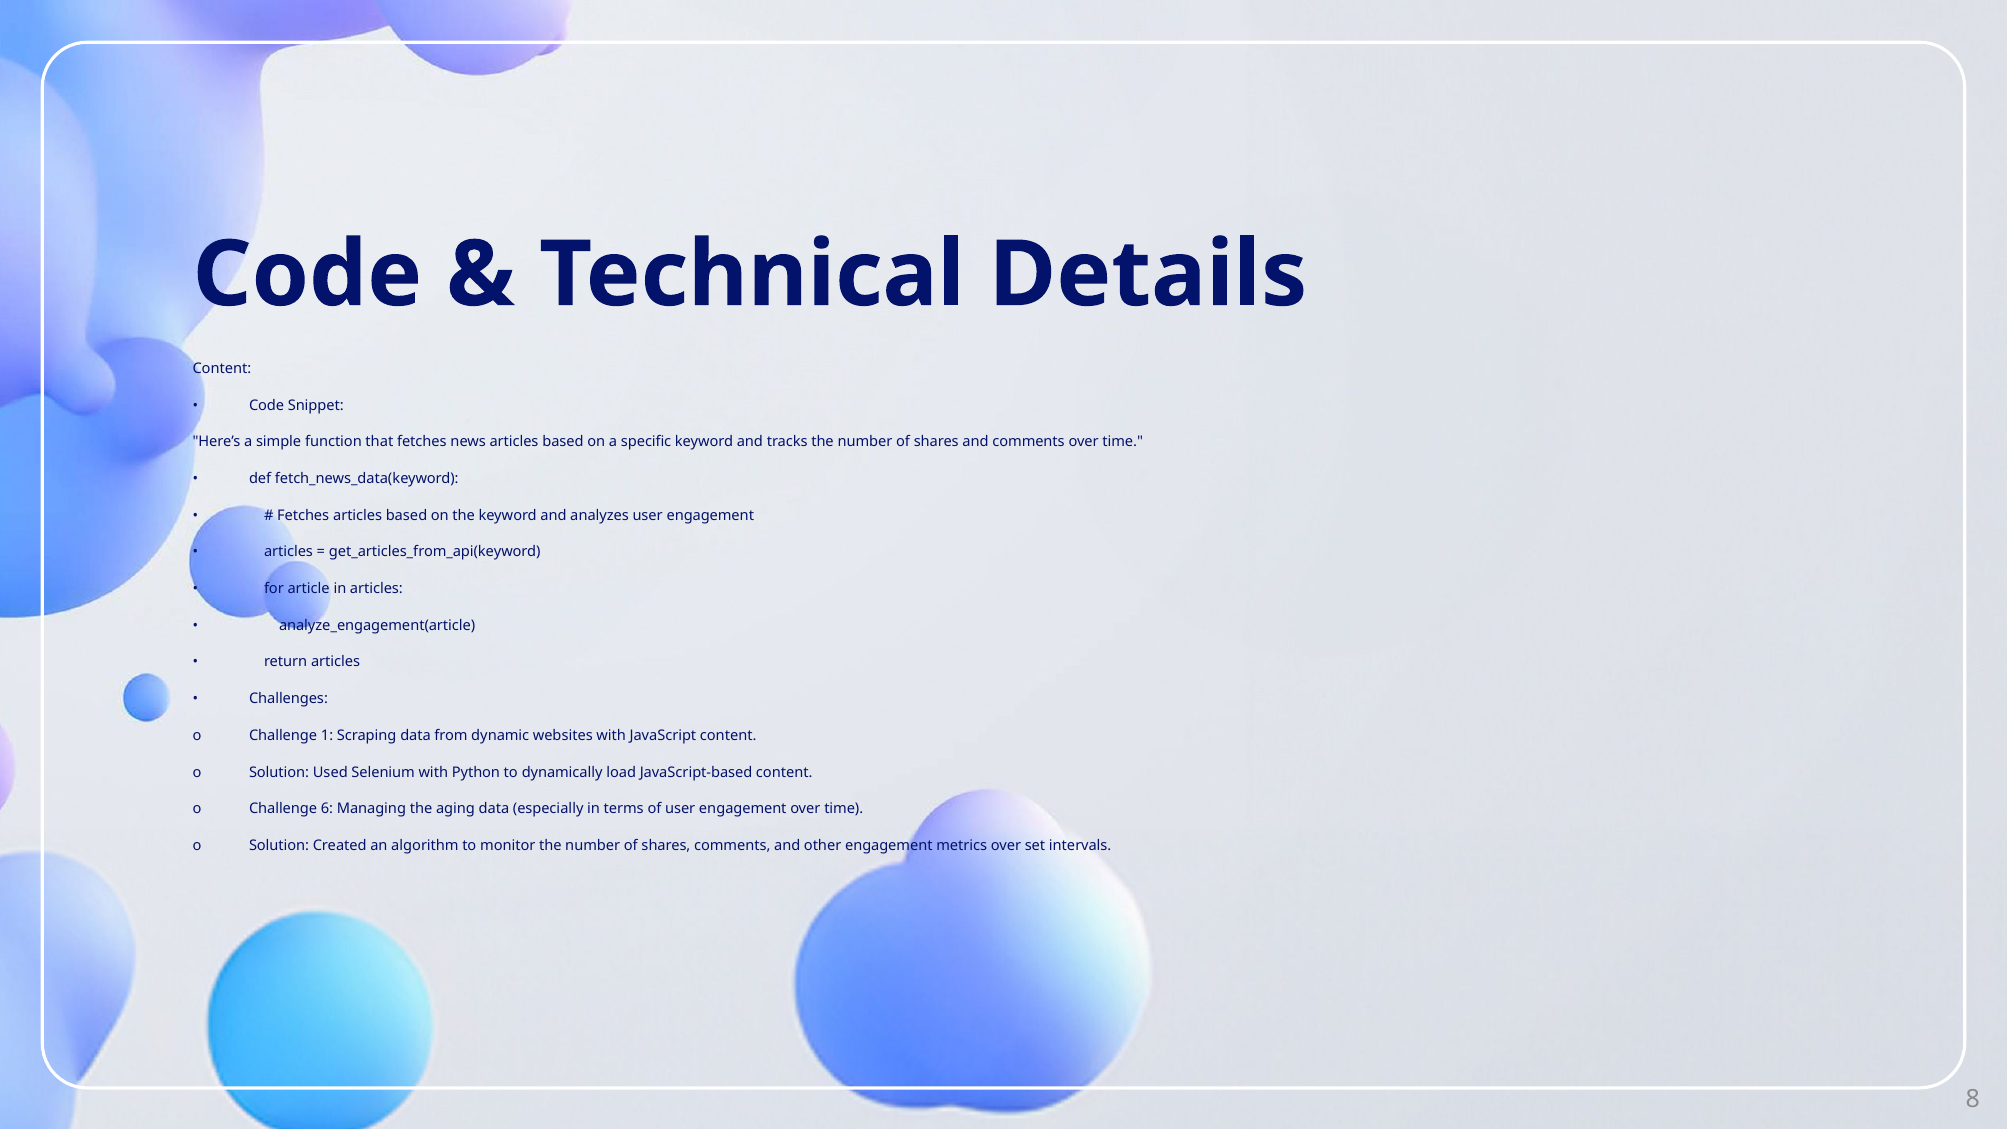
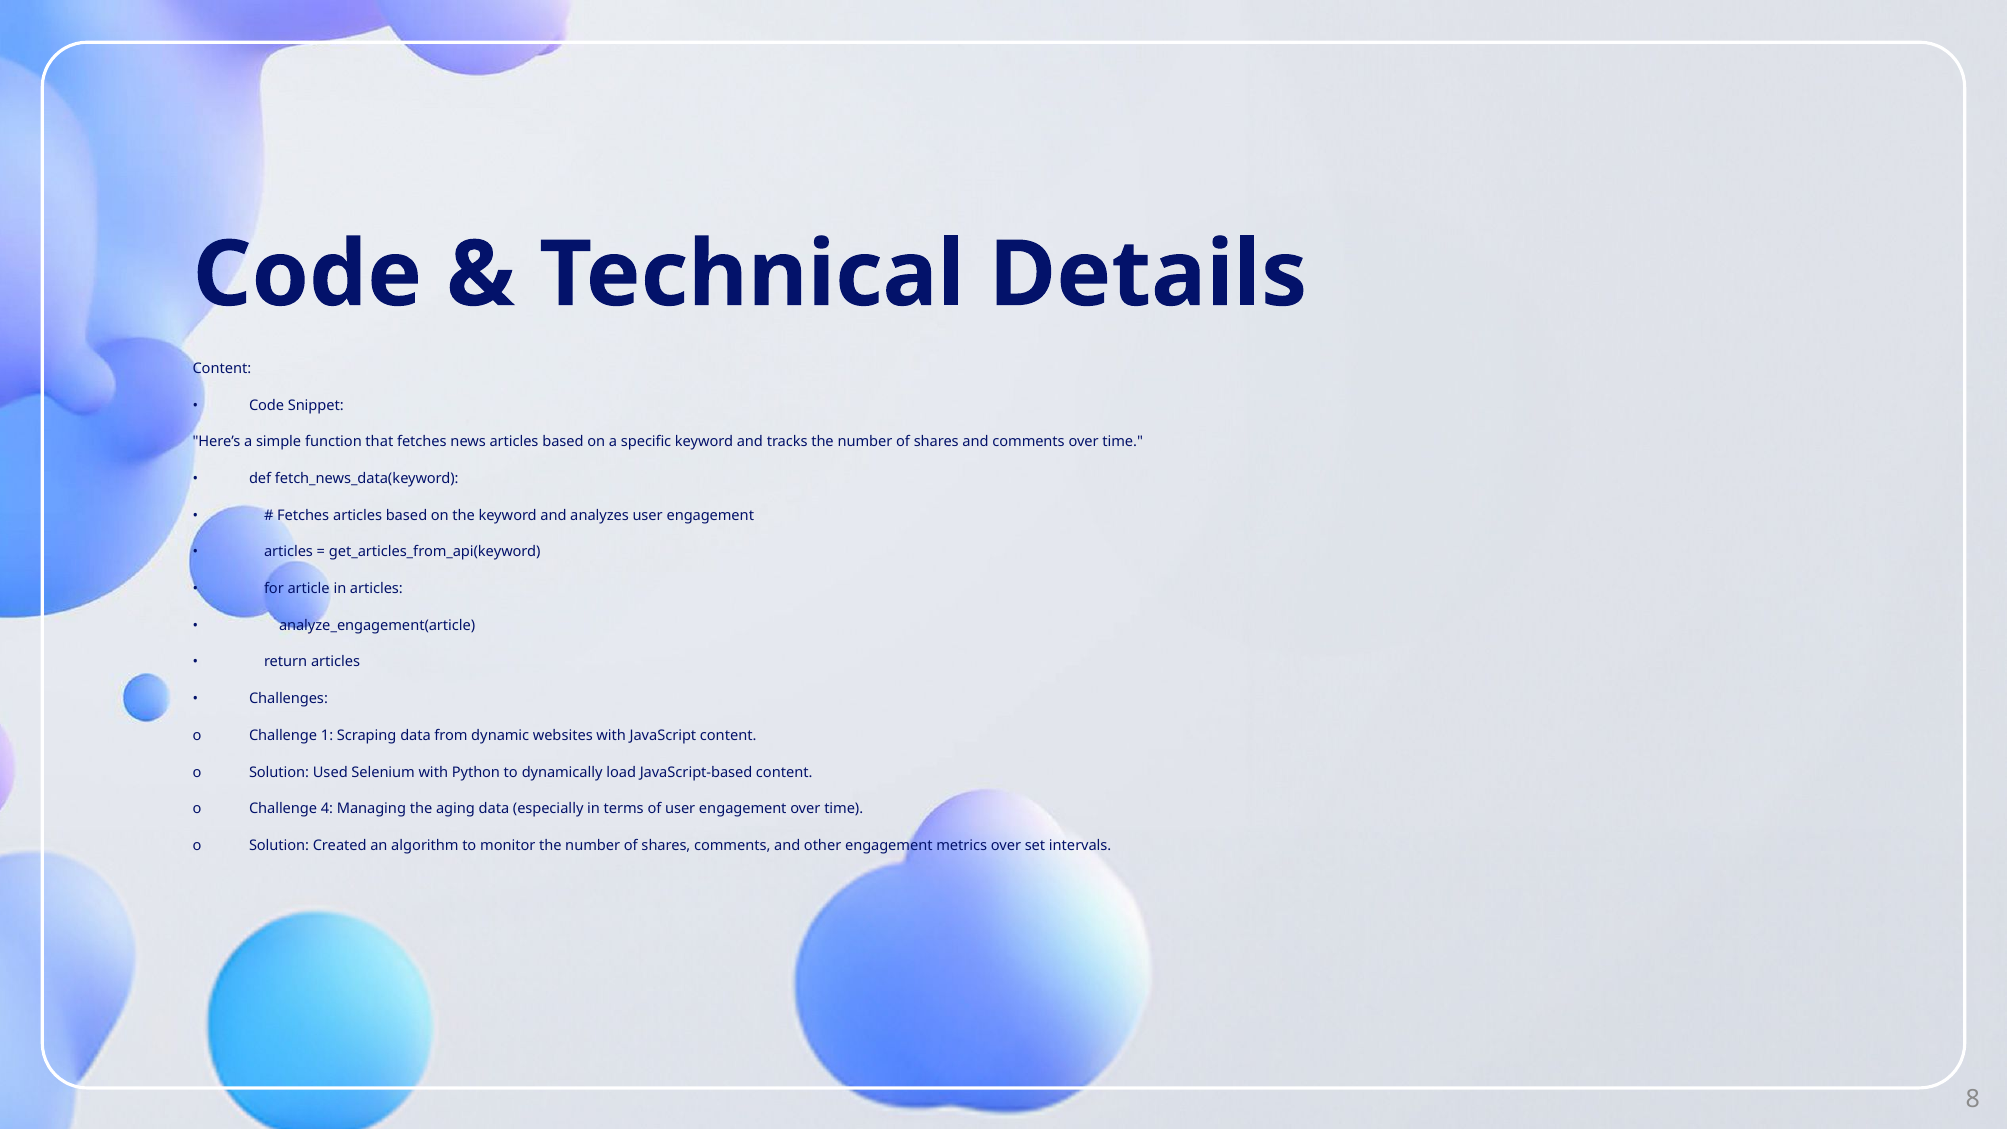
6: 6 -> 4 (327, 809)
